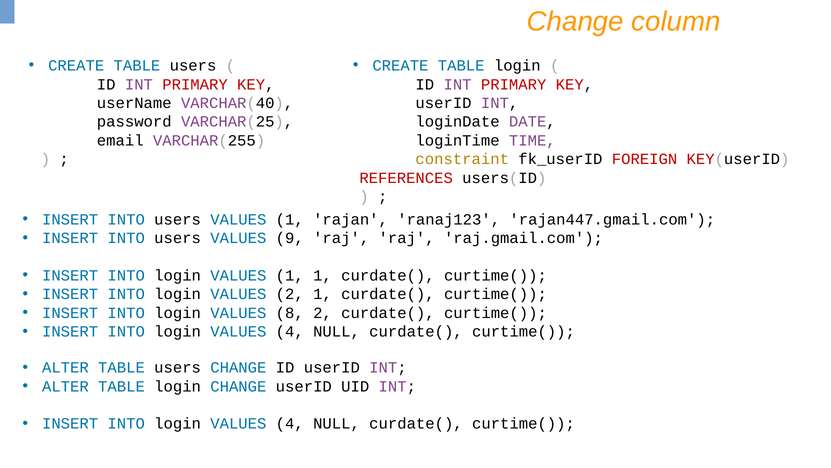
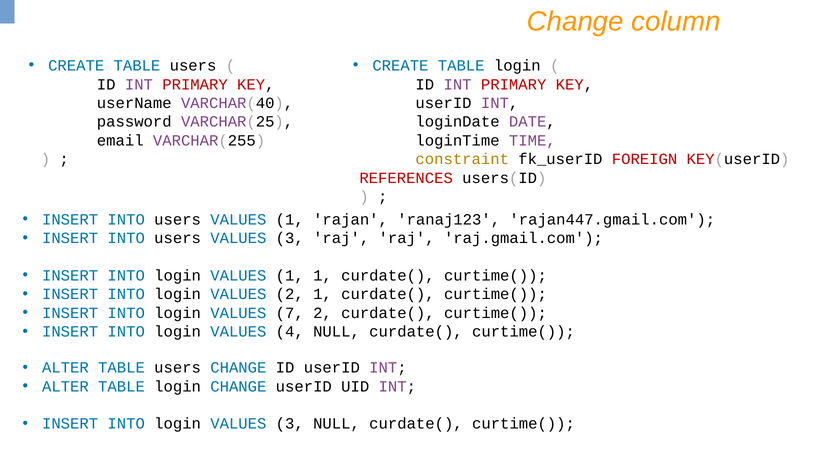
users VALUES 9: 9 -> 3 (290, 238)
8: 8 -> 7 (290, 313)
4: 4 -> 3 (290, 423)
